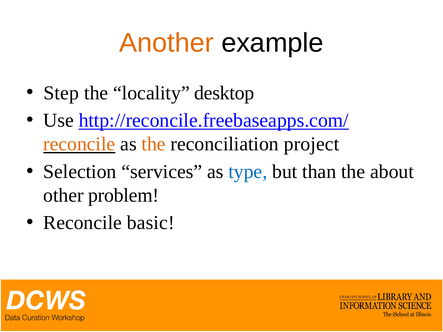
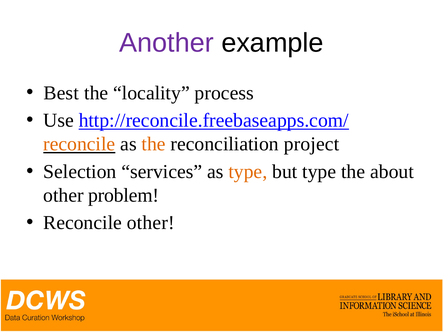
Another colour: orange -> purple (166, 43)
Step: Step -> Best (61, 93)
desktop: desktop -> process (224, 93)
type colour: blue -> orange (248, 172)
but than: than -> type (319, 172)
Reconcile basic: basic -> other (151, 223)
